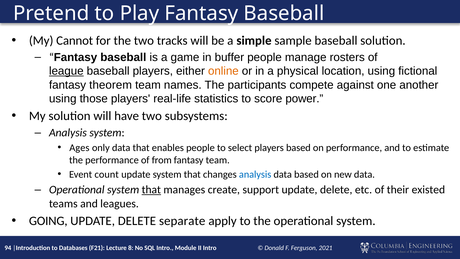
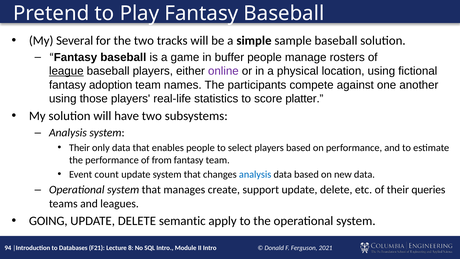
Cannot: Cannot -> Several (75, 41)
online colour: orange -> purple (223, 71)
theorem: theorem -> adoption (111, 85)
power: power -> platter (304, 99)
Ages: Ages -> Their (80, 148)
that underline: present -> none (151, 190)
existed: existed -> queries (428, 190)
separate: separate -> semantic (182, 221)
